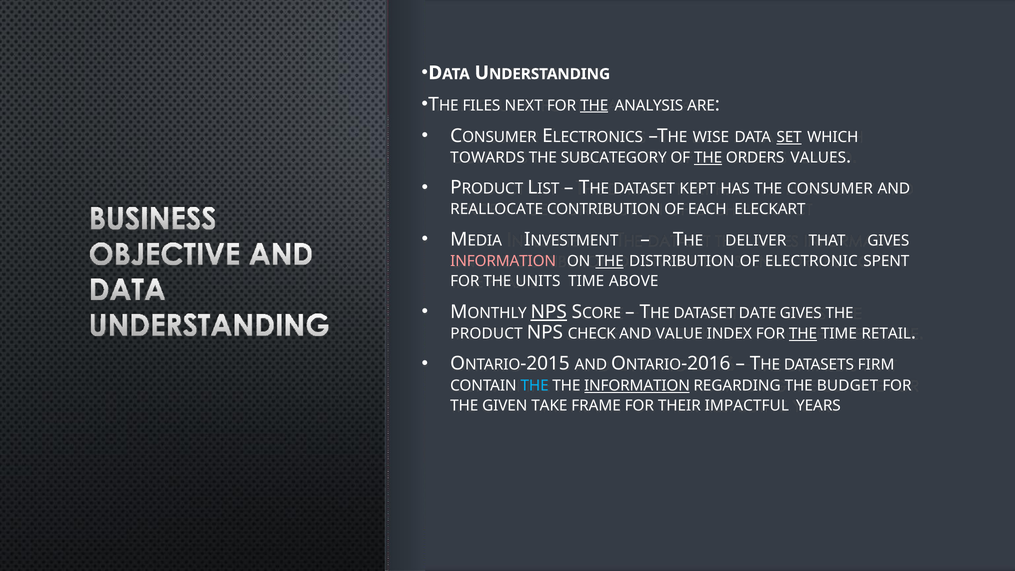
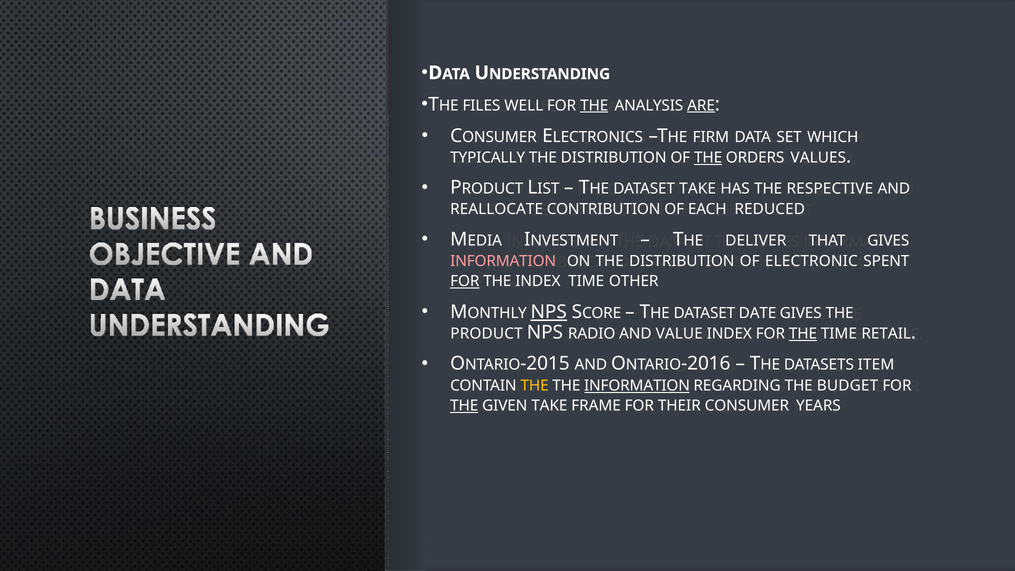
NEXT: NEXT -> WELL (524, 106)
ARE underline: none -> present (701, 106)
WISE: WISE -> FIRM (711, 137)
SET underline: present -> none (789, 137)
TOWARDS: TOWARDS -> TYPICALLY (488, 158)
SUBCATEGORY: SUBCATEGORY -> DISTRIBUTION (614, 158)
DATASET KEPT: KEPT -> TAKE (698, 189)
CONSUMER: CONSUMER -> RESPECTIVE (830, 189)
ELECKART: ELECKART -> REDUCED (770, 209)
THE underline: present -> none (610, 261)
FOR underline: none -> present (465, 281)
THE UNITS: UNITS -> INDEX (538, 281)
ABOVE: ABOVE -> OTHER (634, 281)
CHECK: CHECK -> RADIO (592, 334)
FIRM: FIRM -> ITEM (876, 365)
THE colour: light blue -> yellow (535, 386)
THE underline: none -> present (464, 406)
IMPACTFUL: IMPACTFUL -> CONSUMER (747, 406)
